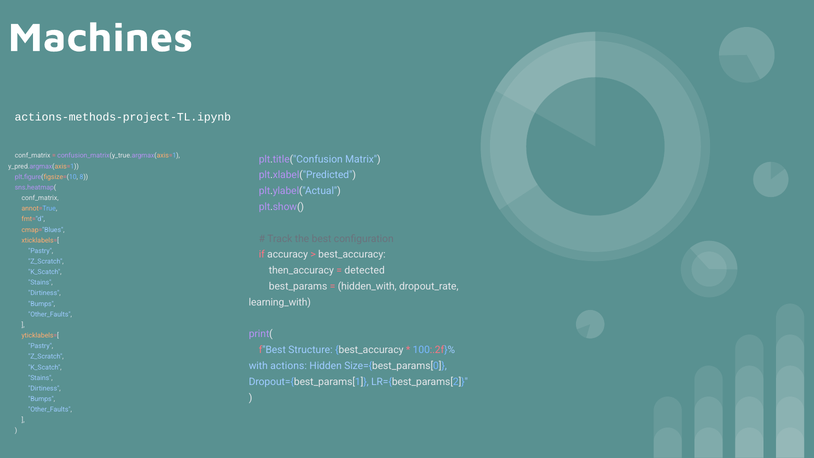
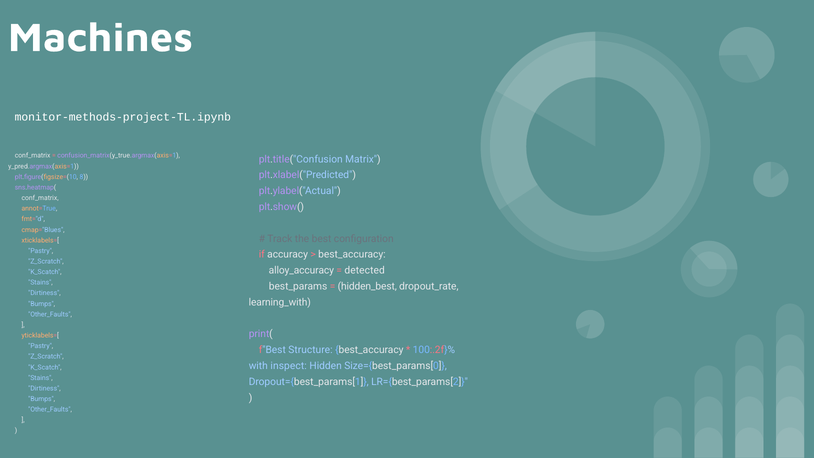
actions-methods-project-TL.ipynb: actions-methods-project-TL.ipynb -> monitor-methods-project-TL.ipynb (123, 117)
then_accuracy: then_accuracy -> alloy_accuracy (301, 270)
hidden_with: hidden_with -> hidden_best (367, 286)
actions: actions -> inspect (289, 366)
